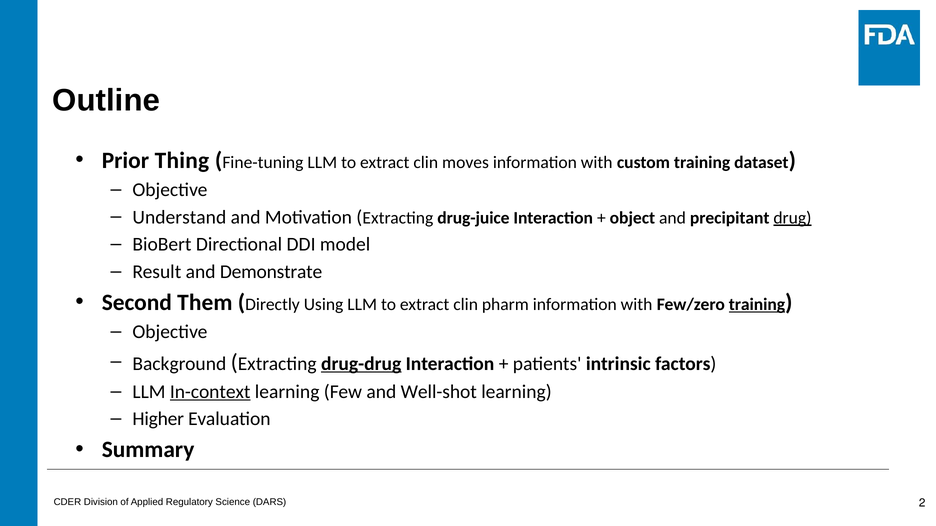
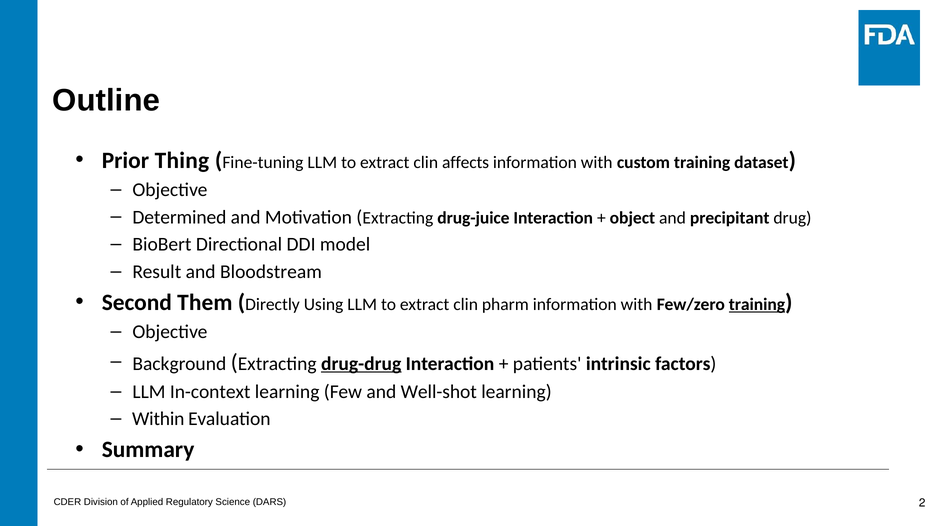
moves: moves -> affects (466, 162)
Understand: Understand -> Determined (179, 217)
drug underline: present -> none (792, 218)
Demonstrate: Demonstrate -> Bloodstream (271, 272)
In-context underline: present -> none (210, 392)
Higher: Higher -> Within (158, 419)
